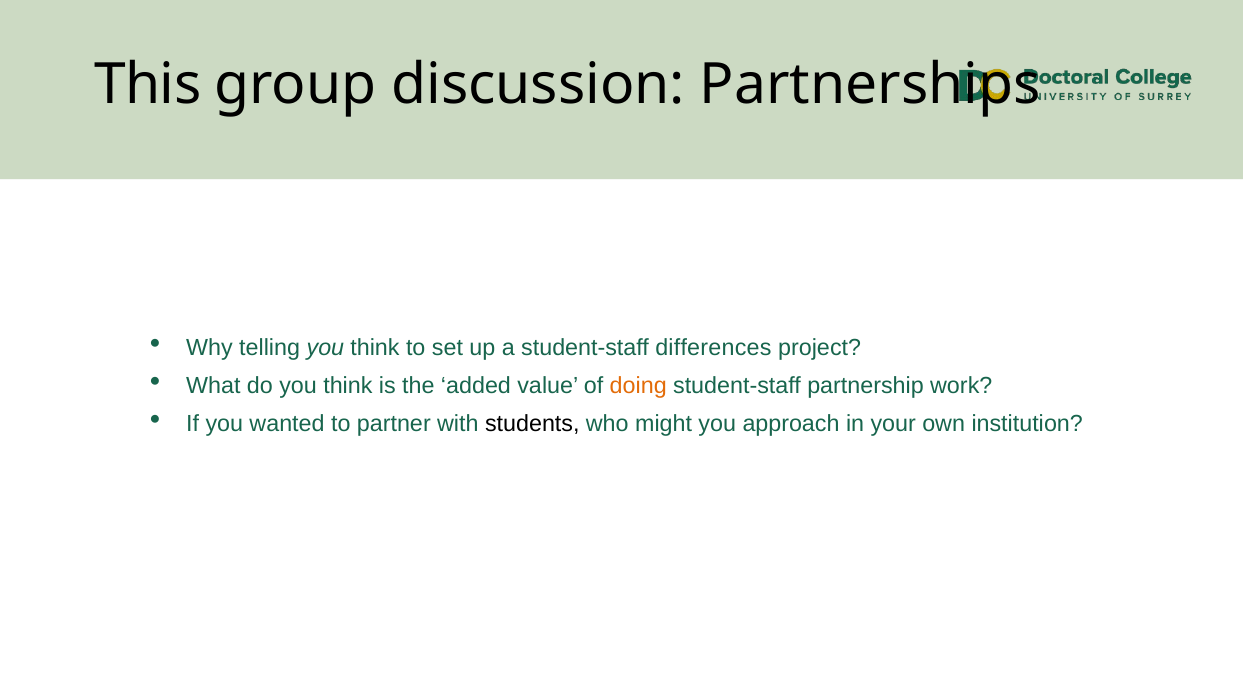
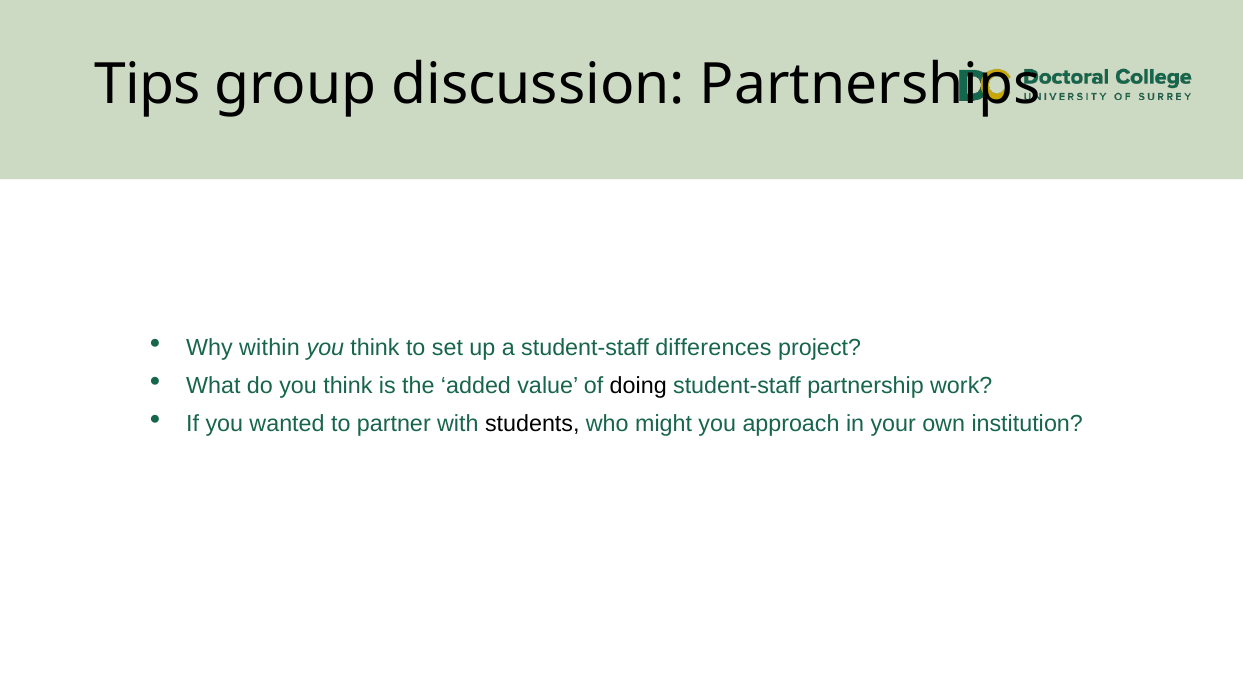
This: This -> Tips (148, 84)
telling: telling -> within (270, 348)
doing colour: orange -> black (638, 386)
